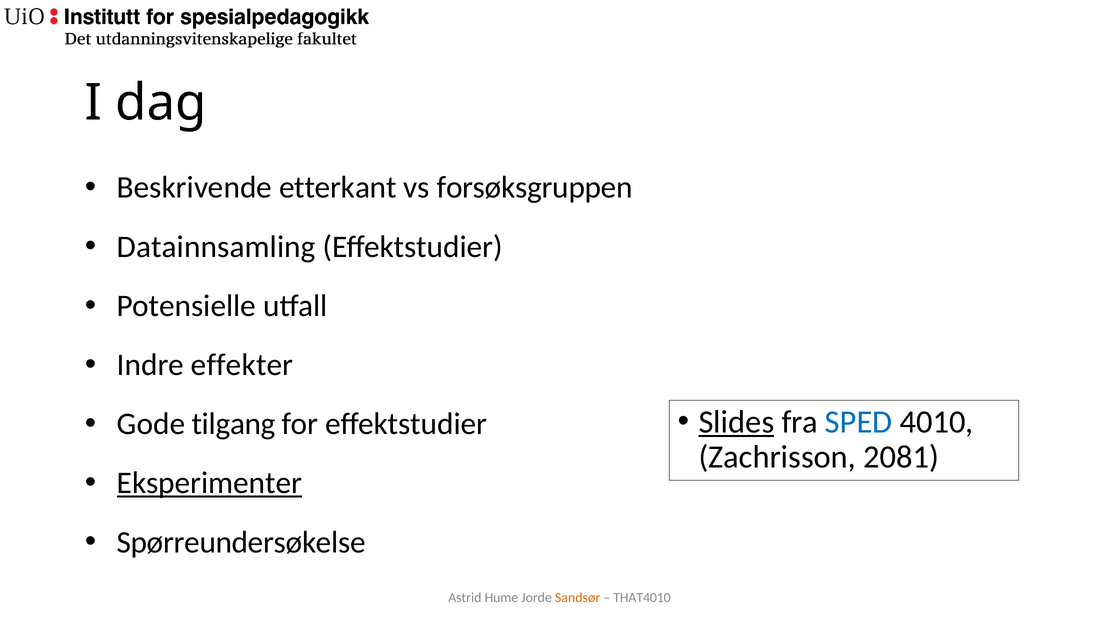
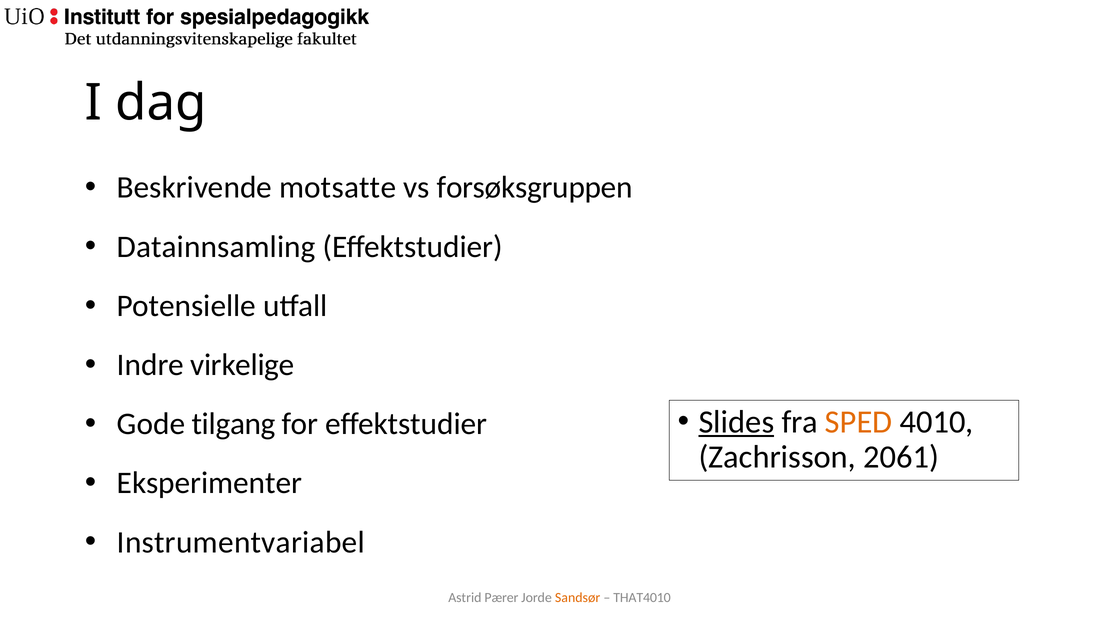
etterkant: etterkant -> motsatte (338, 188)
effekter: effekter -> virkelige (242, 365)
SPED colour: blue -> orange (859, 422)
2081: 2081 -> 2061 (901, 457)
Eksperimenter underline: present -> none (209, 484)
Spørreundersøkelse: Spørreundersøkelse -> Instrumentvariabel (241, 543)
Hume: Hume -> Pærer (501, 598)
